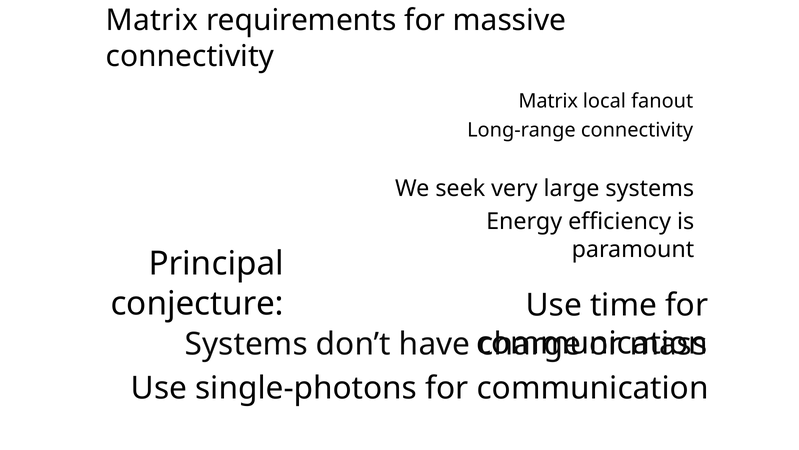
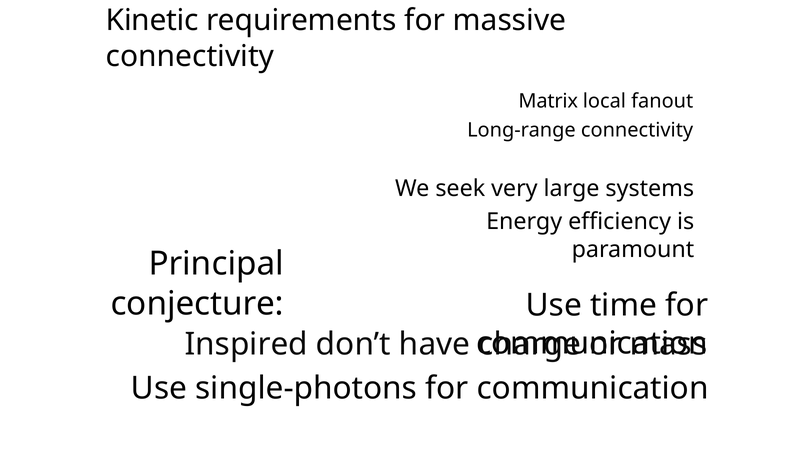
Matrix: Matrix -> Kinetic (152, 20)
Systems: Systems -> Inspired (246, 344)
